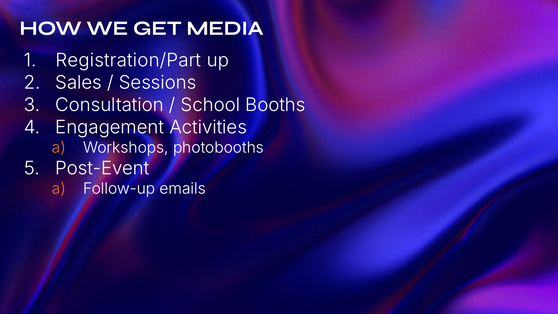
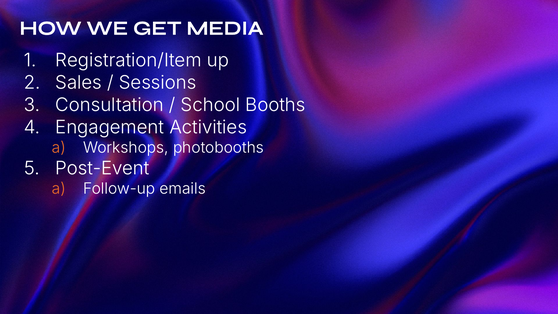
Registration/Part: Registration/Part -> Registration/Item (128, 60)
